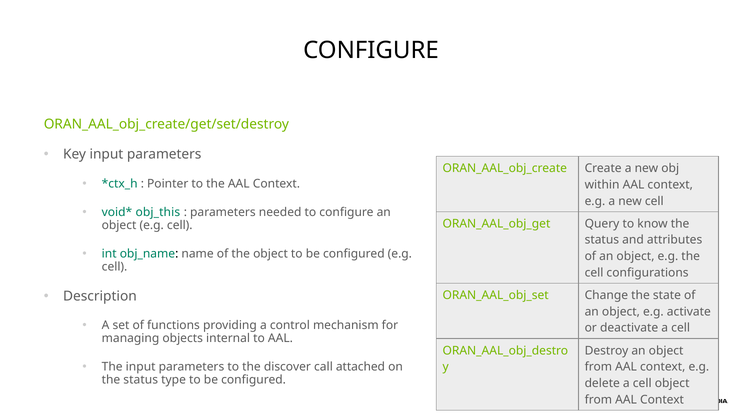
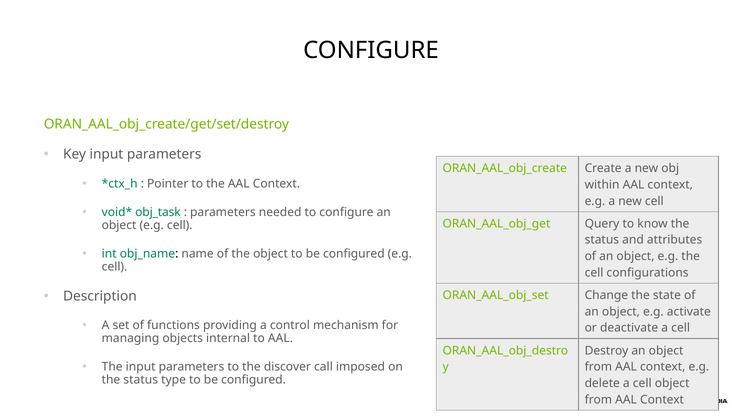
obj_this: obj_this -> obj_task (158, 212)
attached: attached -> imposed (360, 367)
